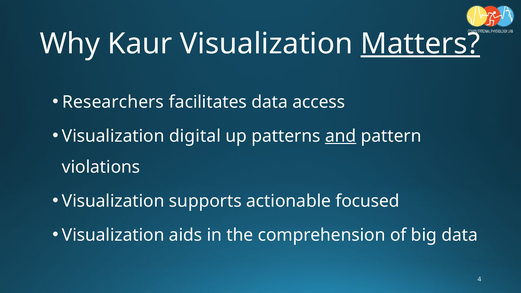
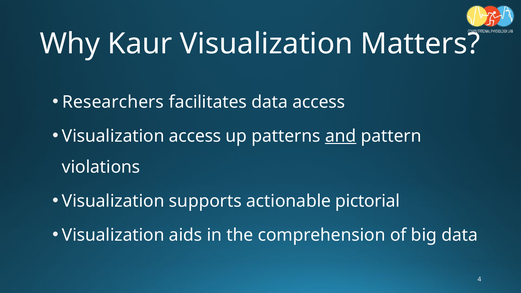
Matters underline: present -> none (420, 44)
Visualization digital: digital -> access (195, 136)
focused: focused -> pictorial (368, 201)
